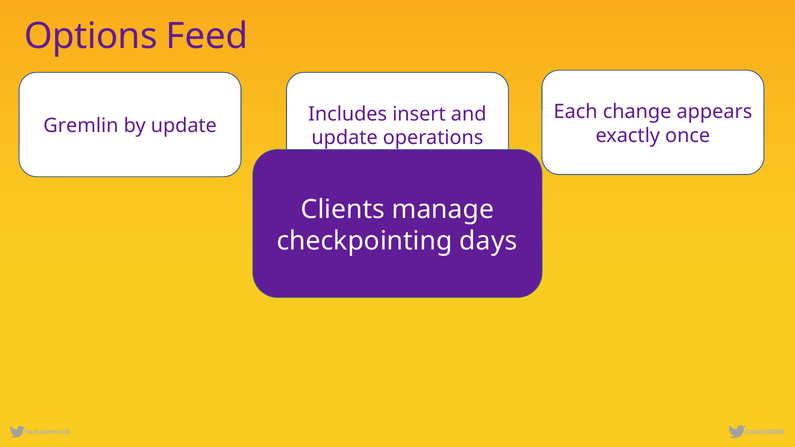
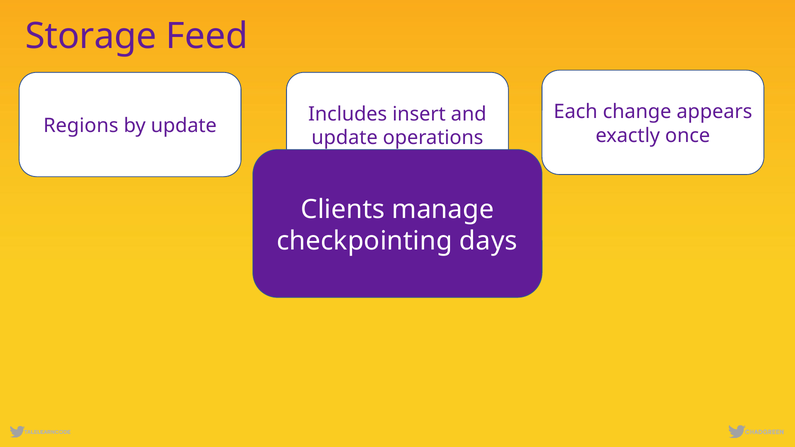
Options: Options -> Storage (91, 36)
Gremlin: Gremlin -> Regions (81, 126)
